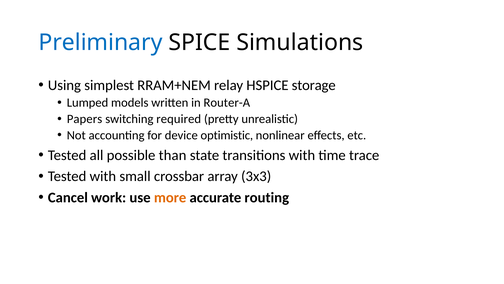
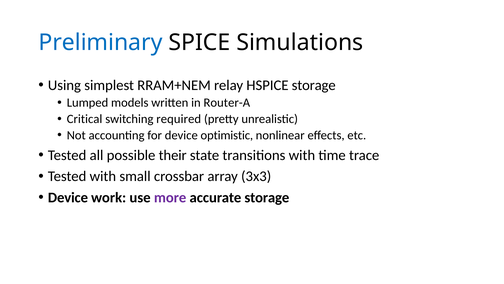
Papers: Papers -> Critical (85, 119)
than: than -> their (173, 155)
Cancel: Cancel -> Device (68, 197)
more colour: orange -> purple (170, 197)
accurate routing: routing -> storage (267, 197)
